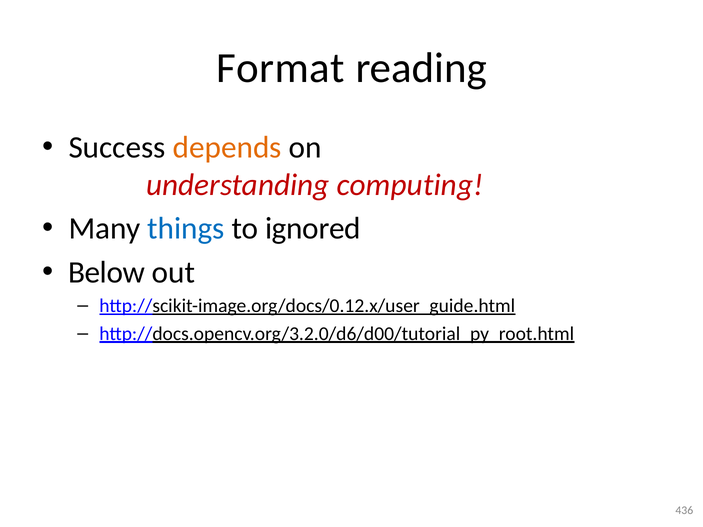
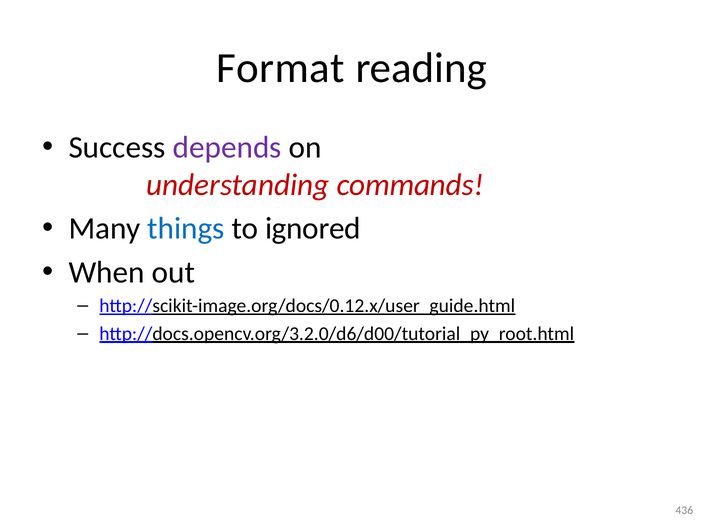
depends colour: orange -> purple (227, 147)
computing: computing -> commands (410, 185)
Below: Below -> When (107, 272)
